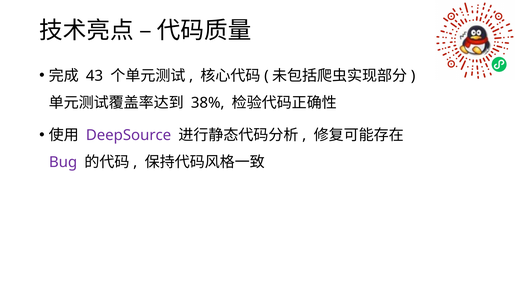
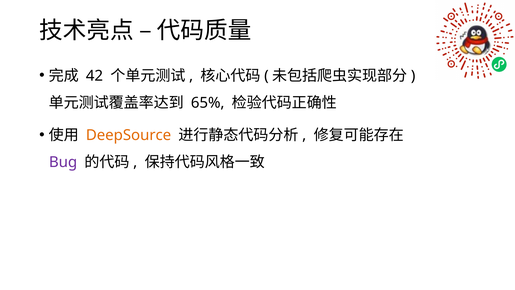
43: 43 -> 42 (94, 76)
38%: 38% -> 65% (208, 103)
DeepSource colour: purple -> orange (129, 135)
